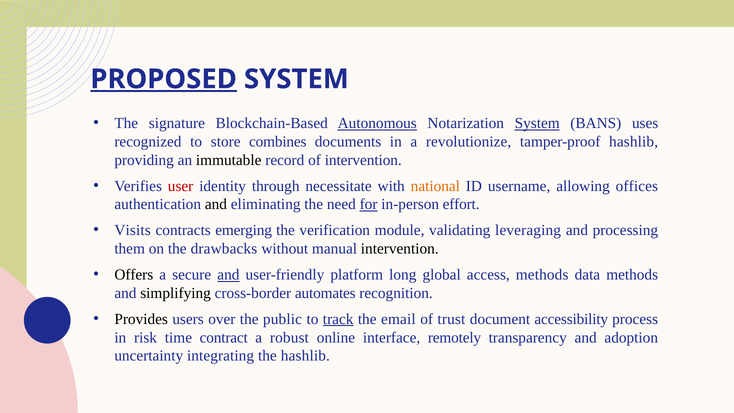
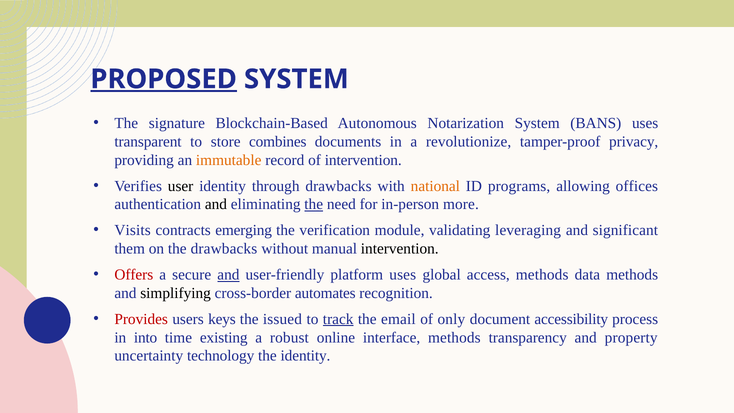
Autonomous underline: present -> none (377, 123)
System underline: present -> none (537, 123)
recognized: recognized -> transparent (148, 142)
tamper-proof hashlib: hashlib -> privacy (634, 142)
immutable colour: black -> orange (229, 160)
user colour: red -> black (181, 186)
through necessitate: necessitate -> drawbacks (339, 186)
username: username -> programs (519, 186)
the underline: none -> present (314, 204)
for underline: present -> none (369, 204)
effort: effort -> more (461, 204)
processing: processing -> significant (625, 230)
Offers colour: black -> red (134, 275)
platform long: long -> uses (403, 275)
Provides colour: black -> red (141, 319)
over: over -> keys (222, 319)
public: public -> issued (282, 319)
trust: trust -> only (451, 319)
risk: risk -> into (146, 337)
contract: contract -> existing (224, 337)
interface remotely: remotely -> methods (454, 337)
adoption: adoption -> property (631, 337)
integrating: integrating -> technology (221, 356)
the hashlib: hashlib -> identity (306, 356)
